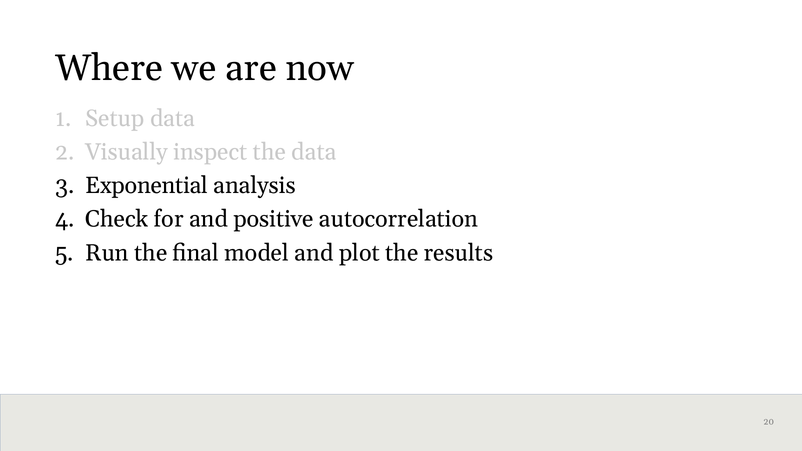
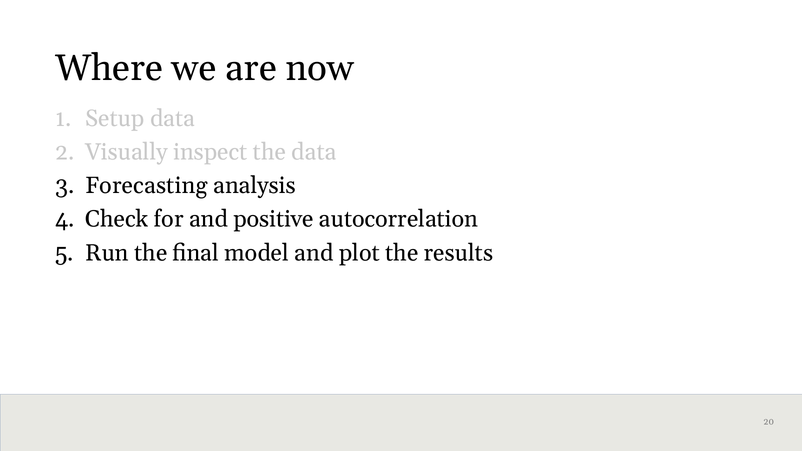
Exponential: Exponential -> Forecasting (146, 186)
